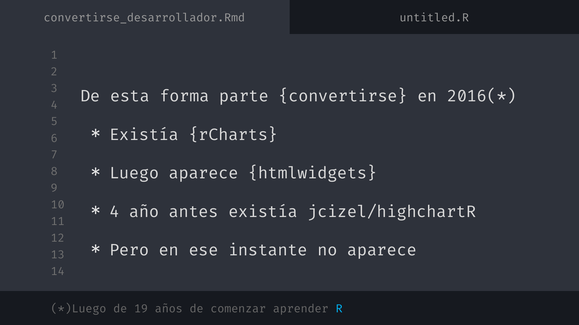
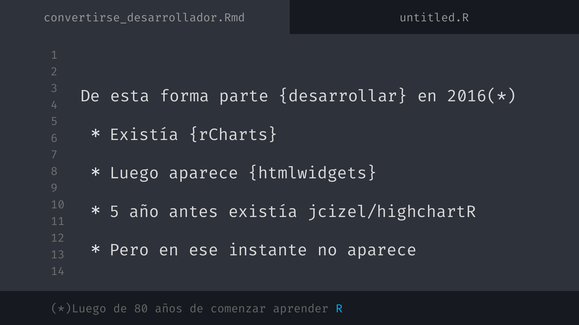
convertirse: convertirse -> desarrollar (343, 96)
4: 4 -> 5 (114, 212)
19: 19 -> 80 (141, 309)
